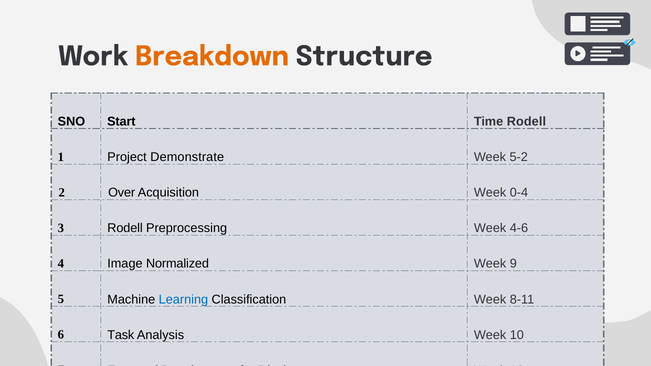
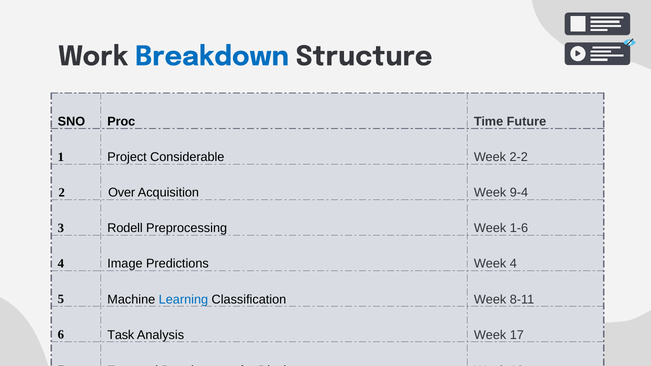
Breakdown colour: orange -> blue (212, 56)
Start: Start -> Proc (121, 122)
Time Rodell: Rodell -> Future (526, 122)
Demonstrate: Demonstrate -> Considerable (187, 157)
5-2: 5-2 -> 2-2 (519, 157)
0-4: 0-4 -> 9-4 (519, 193)
4-6: 4-6 -> 1-6 (519, 228)
Normalized: Normalized -> Predictions (177, 264)
Week 9: 9 -> 4 (513, 264)
10: 10 -> 17 (517, 335)
